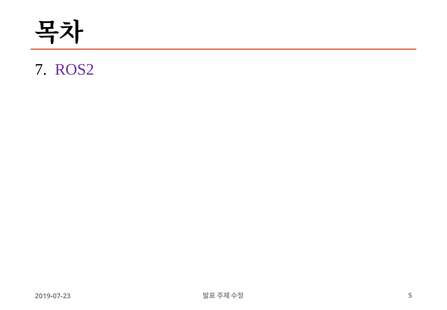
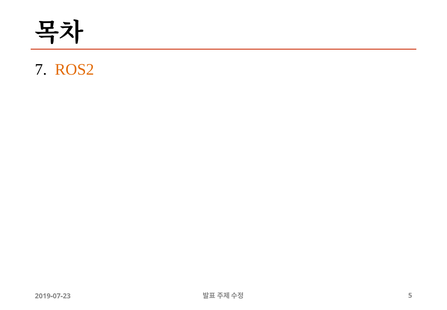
ROS2 colour: purple -> orange (74, 69)
